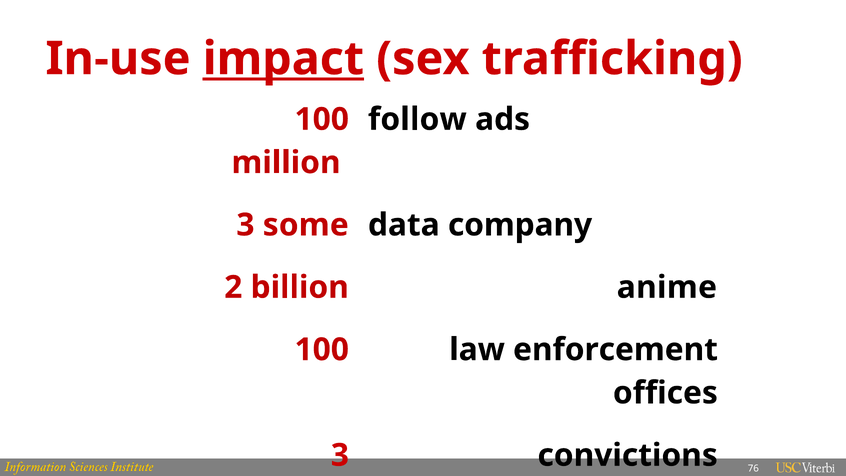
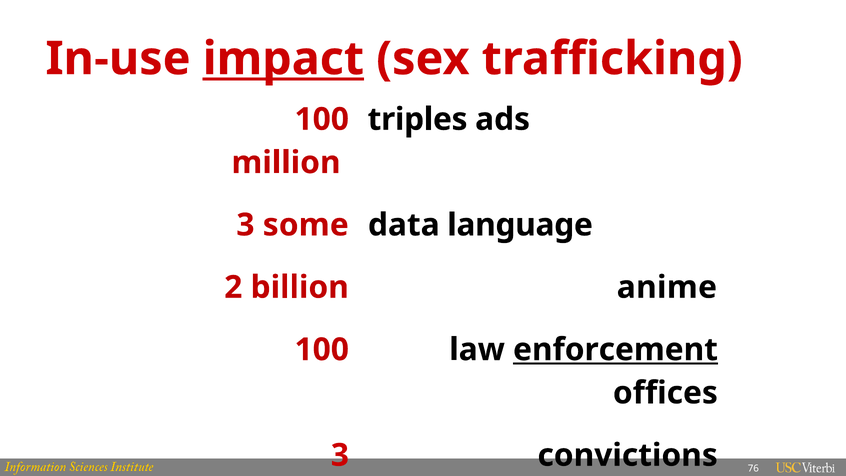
follow: follow -> triples (418, 119)
company: company -> language (520, 225)
enforcement underline: none -> present (615, 350)
